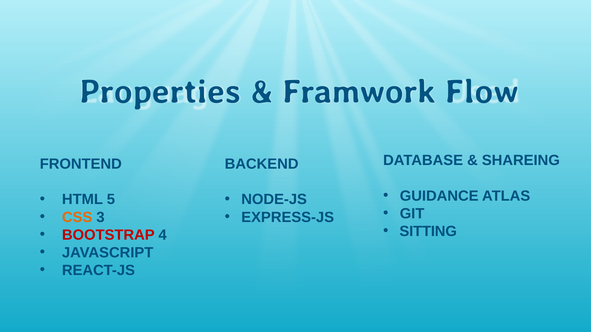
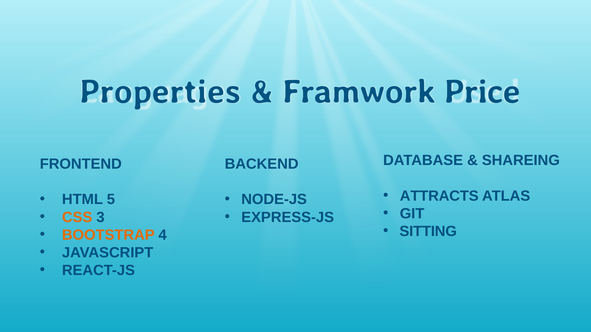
Flow: Flow -> Price (482, 92)
GUIDANCE: GUIDANCE -> ATTRACTS (439, 196)
BOOTSTRAP colour: red -> orange (108, 235)
